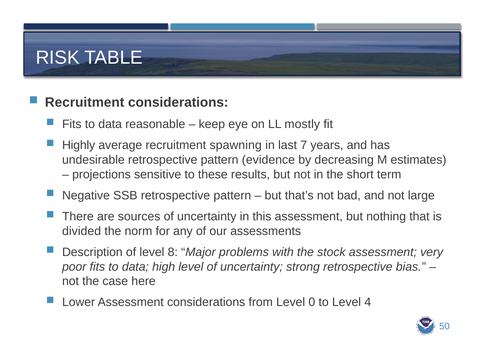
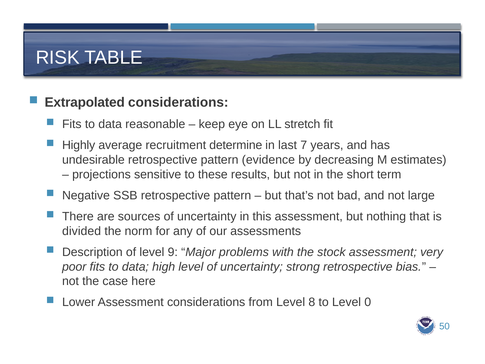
Recruitment: Recruitment -> Extrapolated (85, 102)
mostly: mostly -> stretch (302, 124)
spawning: spawning -> determine (236, 145)
8: 8 -> 9 (173, 252)
0: 0 -> 8 (312, 302)
4: 4 -> 0 (368, 302)
